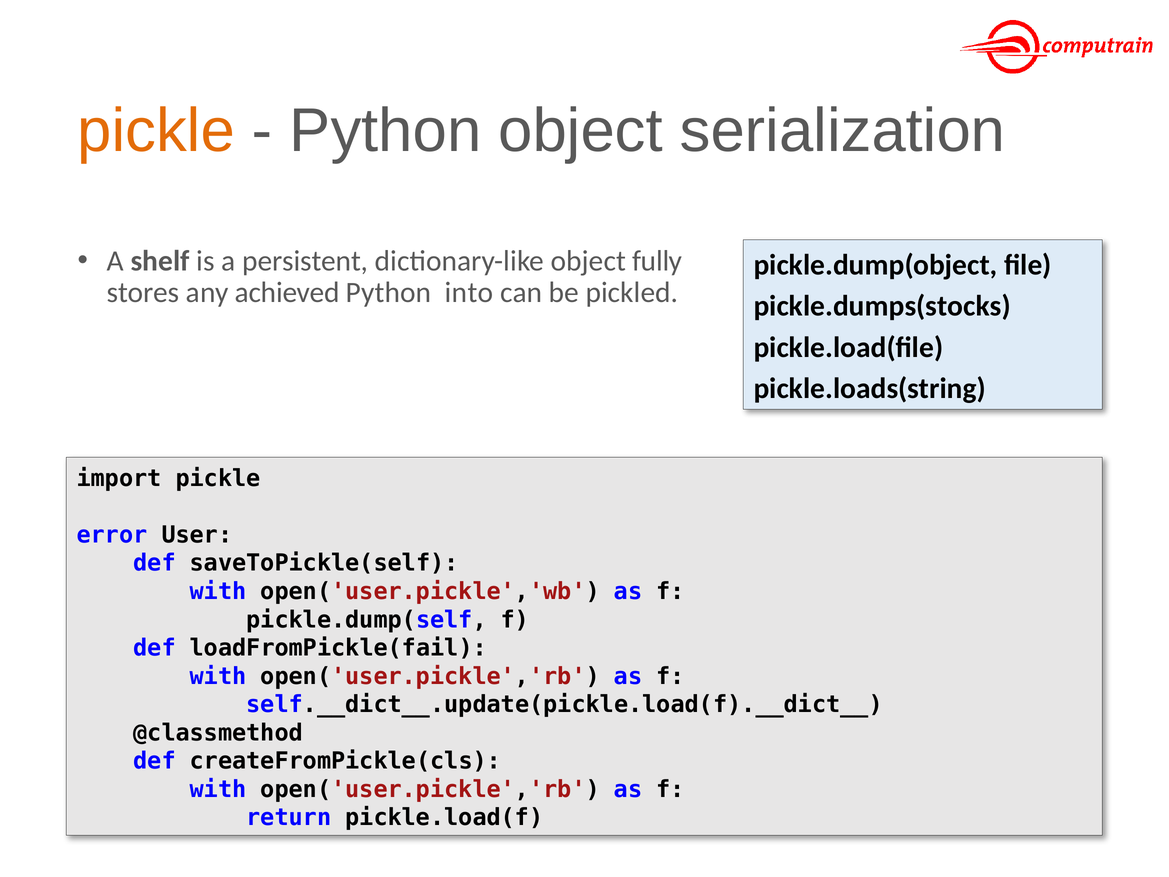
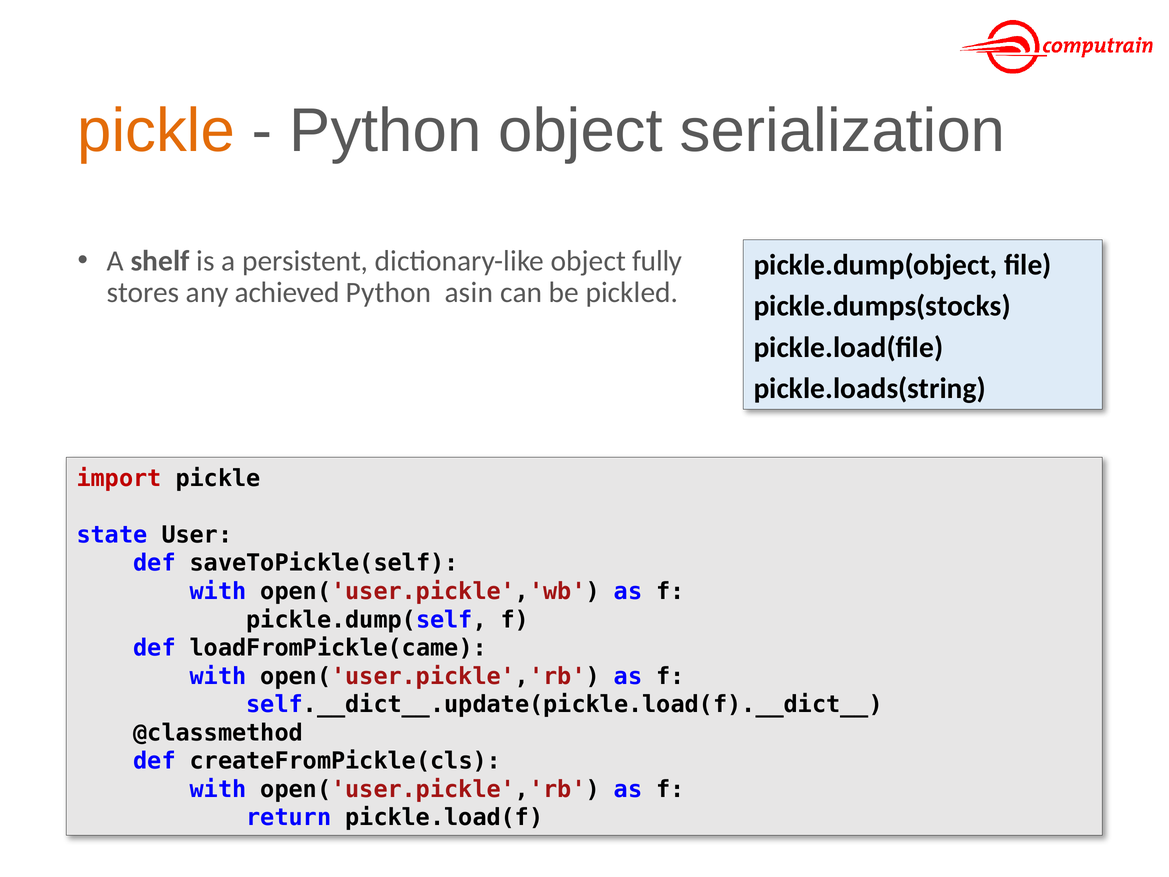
into: into -> asin (469, 293)
import colour: black -> red (119, 478)
error: error -> state (112, 535)
loadFromPickle(fail: loadFromPickle(fail -> loadFromPickle(came (338, 648)
